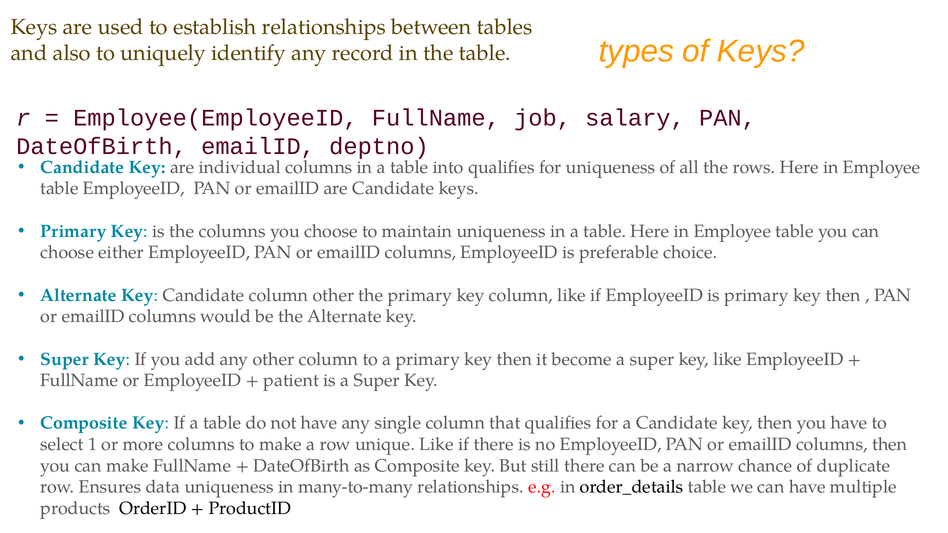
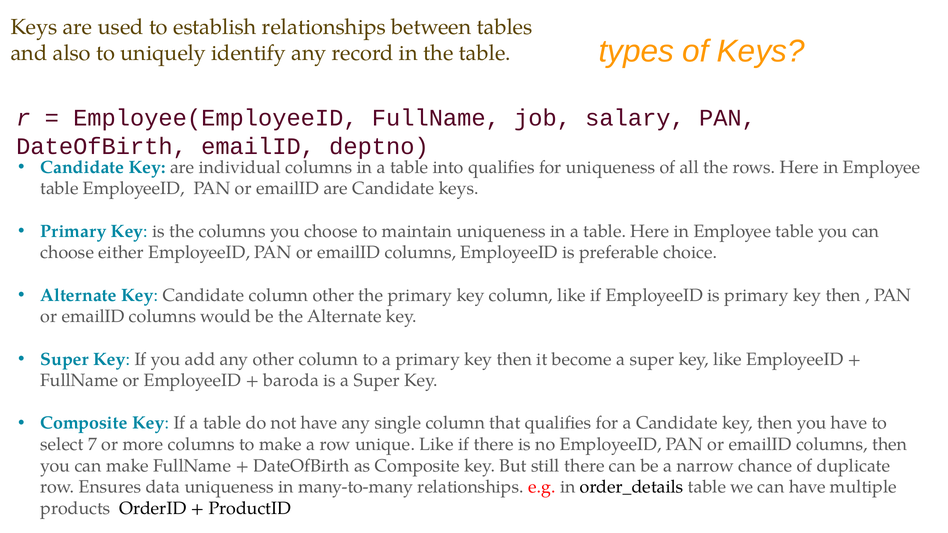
patient: patient -> baroda (291, 381)
1: 1 -> 7 (93, 445)
